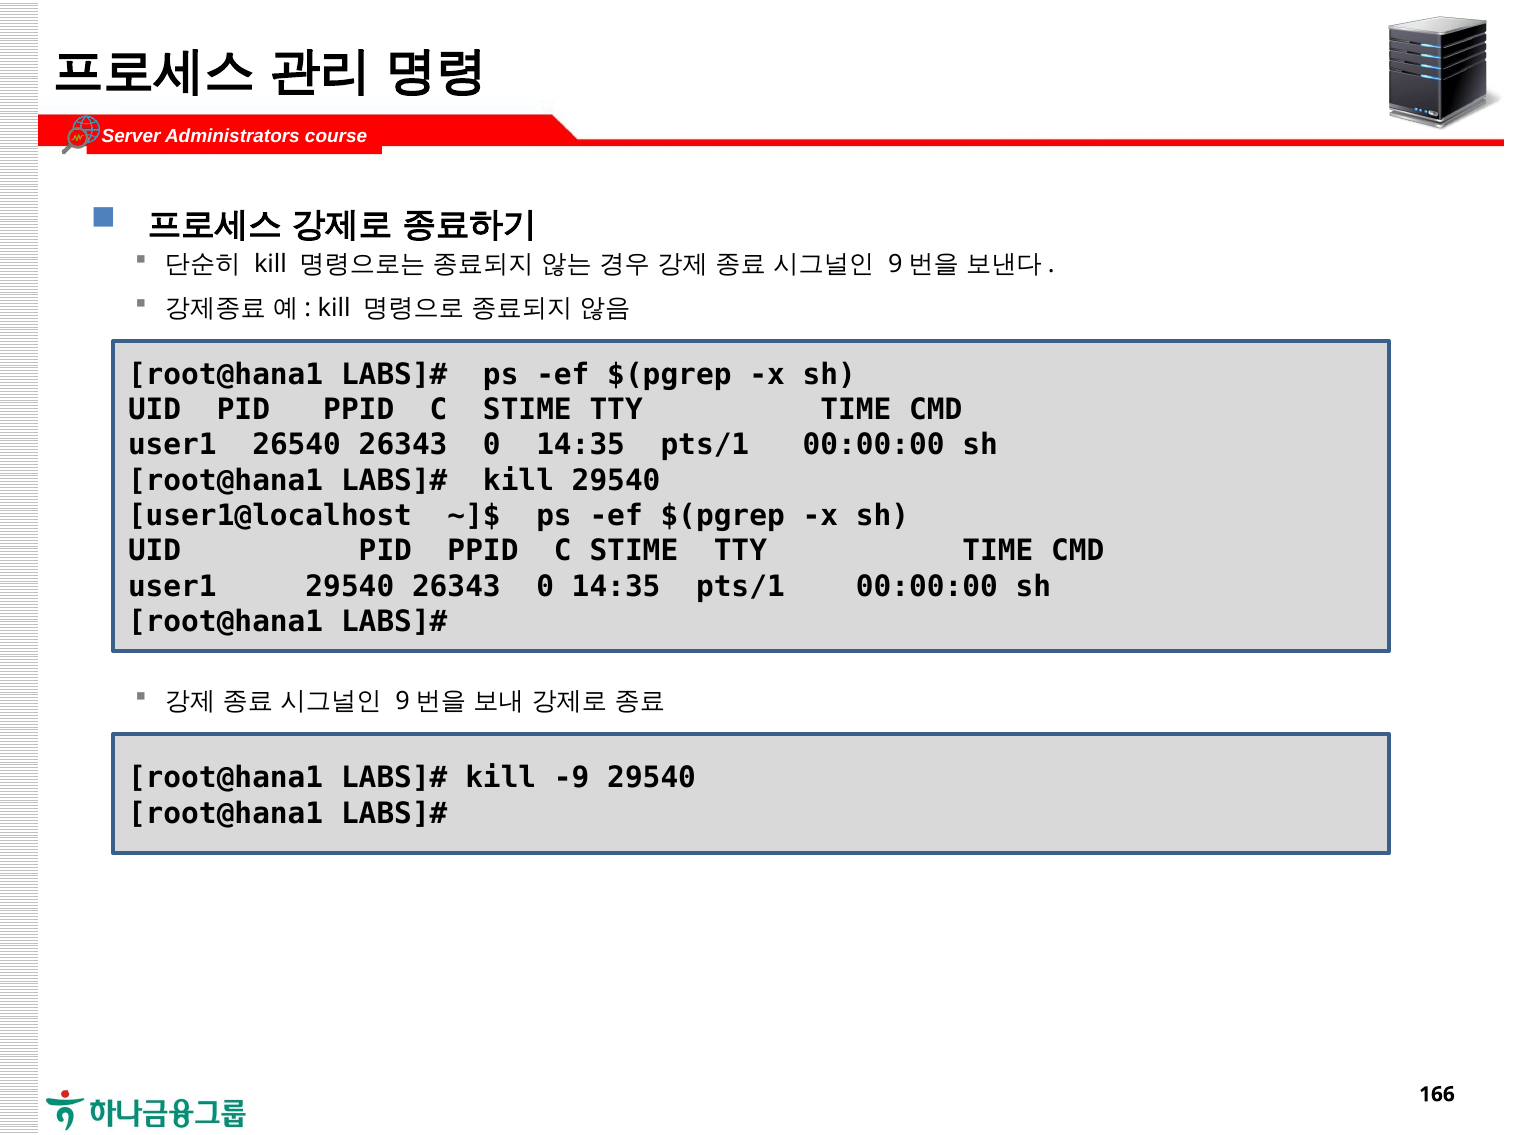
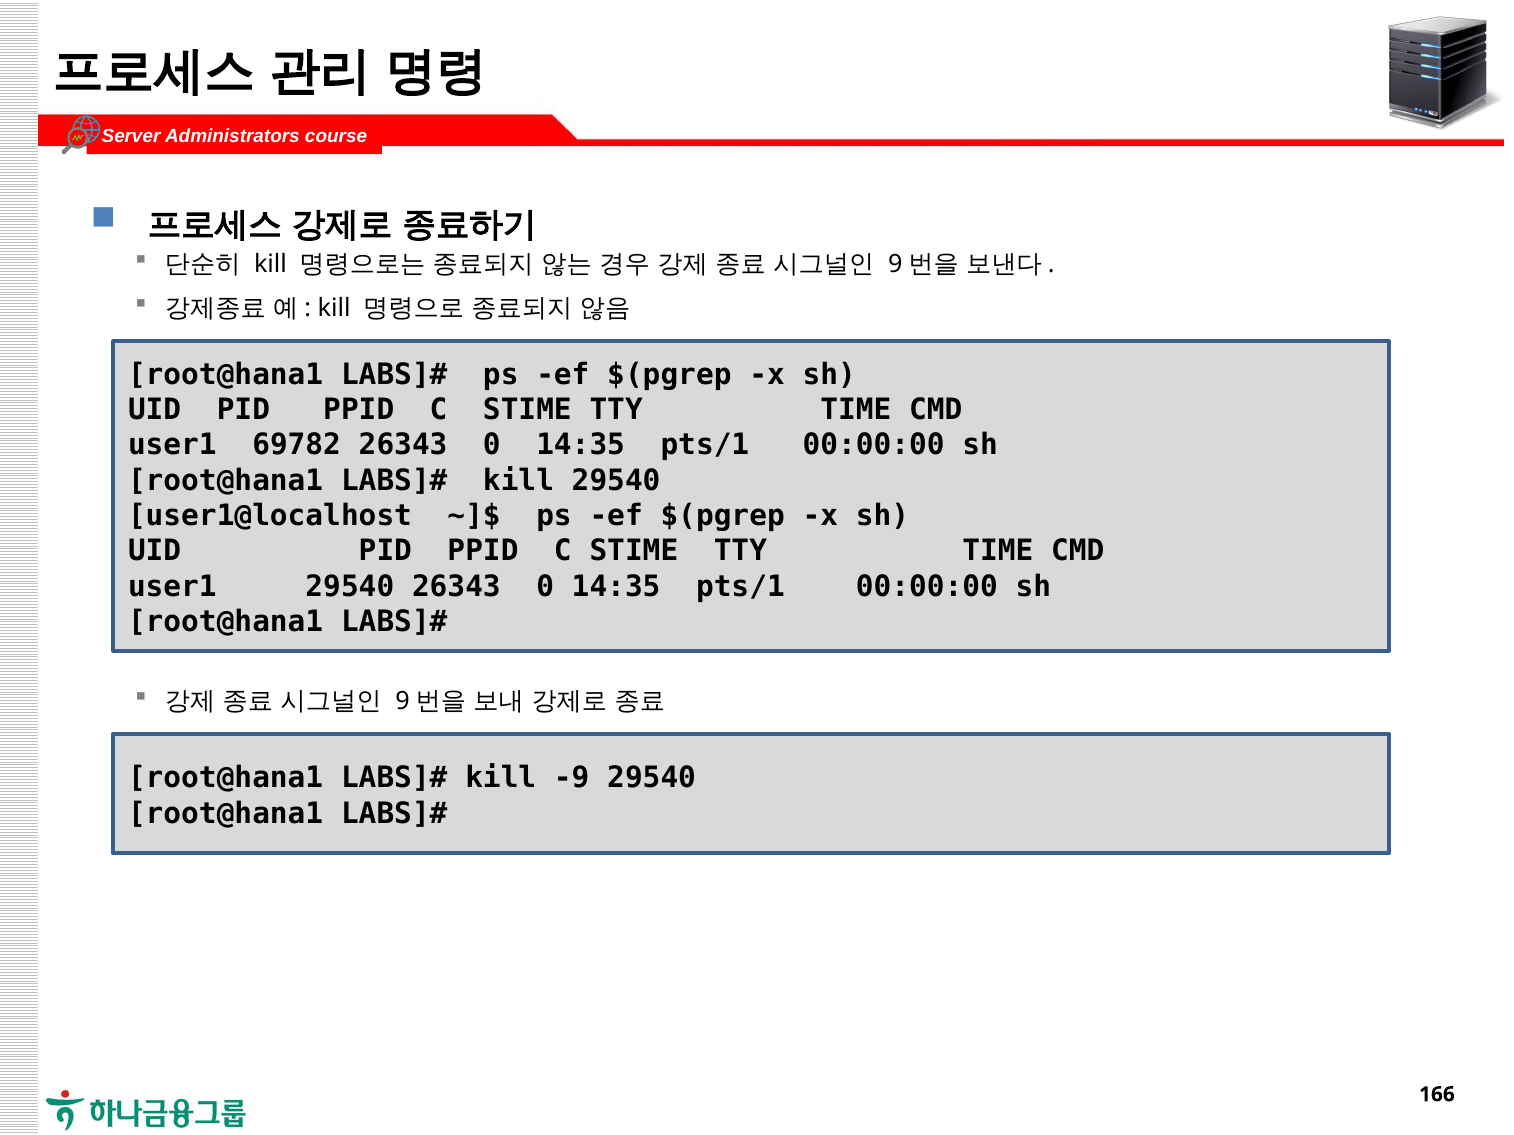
26540: 26540 -> 69782 (297, 445)
